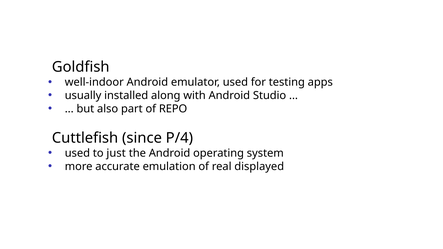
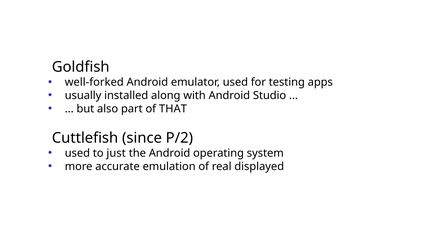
well-indoor: well-indoor -> well-forked (94, 82)
REPO: REPO -> THAT (173, 109)
P/4: P/4 -> P/2 (179, 138)
